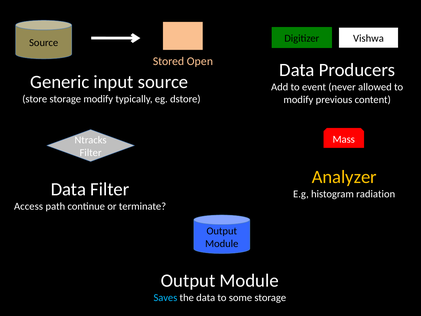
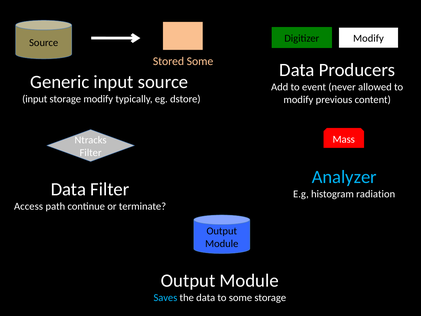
Digitizer Vishwa: Vishwa -> Modify (368, 38)
Stored Open: Open -> Some (200, 61)
store: store -> input (35, 99)
Analyzer colour: yellow -> light blue (344, 177)
